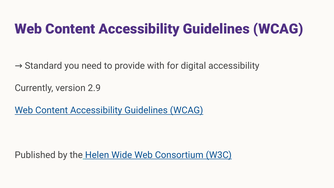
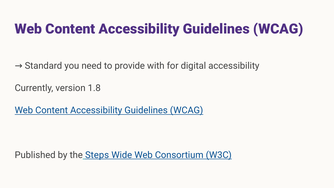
2.9: 2.9 -> 1.8 (94, 88)
Helen: Helen -> Steps (97, 155)
